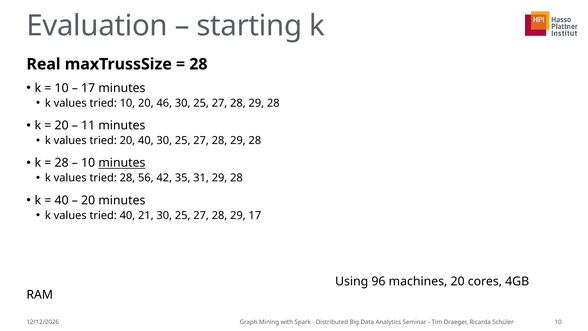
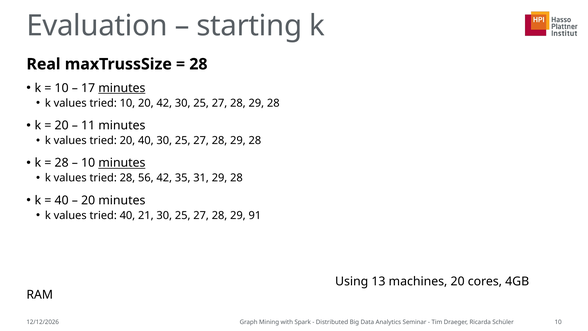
minutes underline: none -> present (122, 88)
20 46: 46 -> 42 (164, 103)
29 17: 17 -> 91 (255, 215)
96: 96 -> 13 (378, 281)
